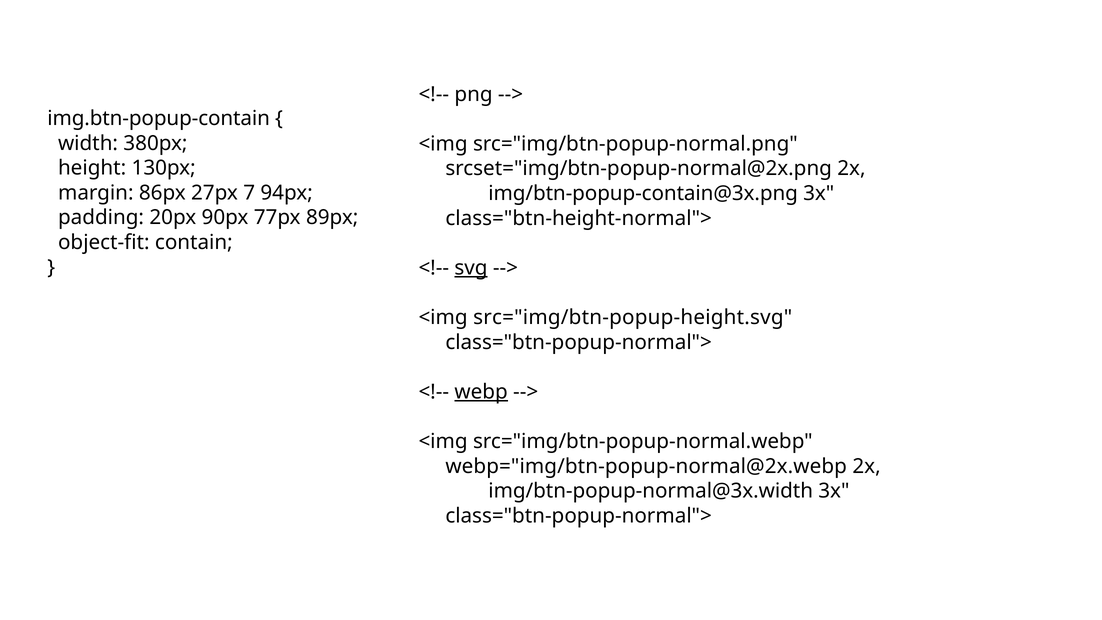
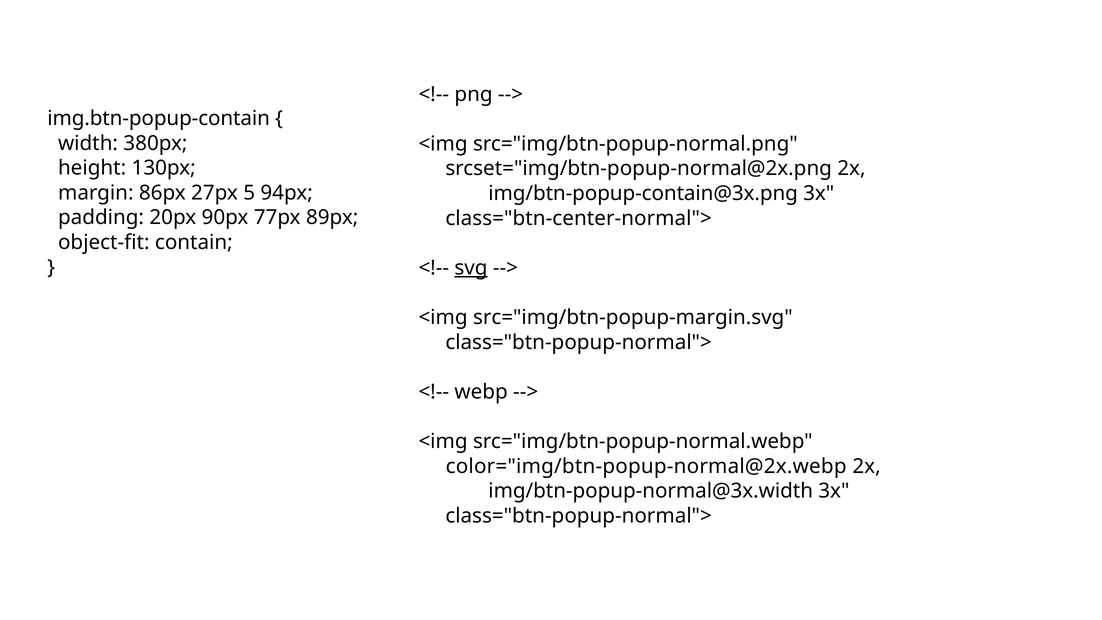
7: 7 -> 5 (249, 193)
class="btn-height-normal">: class="btn-height-normal"> -> class="btn-center-normal"> (579, 218)
src="img/btn-popup-height.svg: src="img/btn-popup-height.svg -> src="img/btn-popup-margin.svg (633, 317)
webp underline: present -> none (481, 392)
webp="img/btn-popup-normal@2x.webp: webp="img/btn-popup-normal@2x.webp -> color="img/btn-popup-normal@2x.webp (646, 466)
